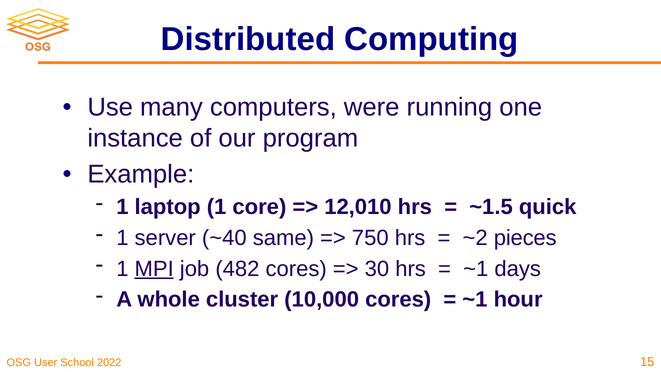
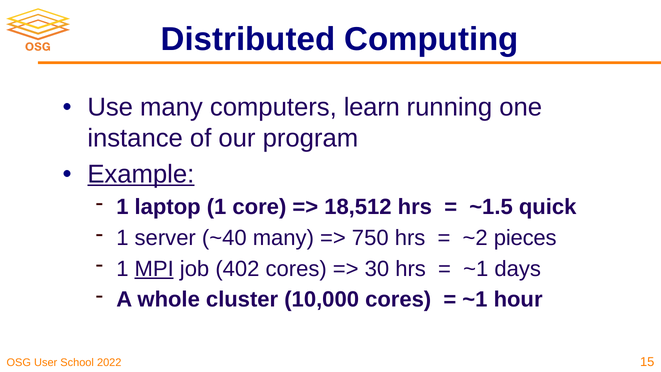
were: were -> learn (372, 107)
Example underline: none -> present (141, 174)
12,010: 12,010 -> 18,512 (358, 207)
~40 same: same -> many (283, 238)
482: 482 -> 402 (237, 269)
